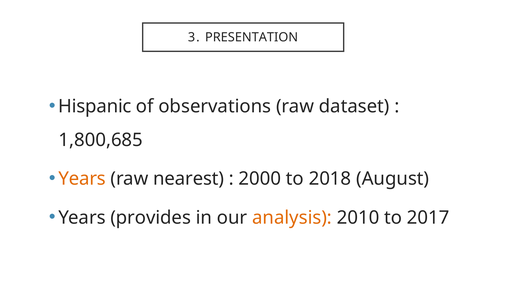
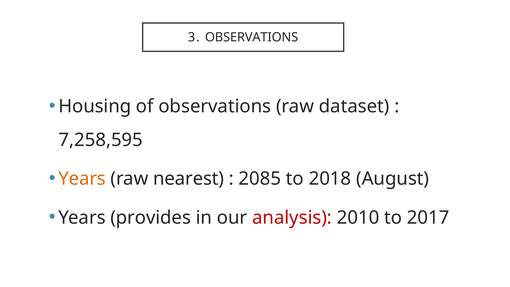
3 PRESENTATION: PRESENTATION -> OBSERVATIONS (252, 37)
Hispanic: Hispanic -> Housing (95, 106)
1,800,685: 1,800,685 -> 7,258,595 (101, 140)
2000: 2000 -> 2085 (260, 179)
analysis colour: orange -> red (292, 217)
